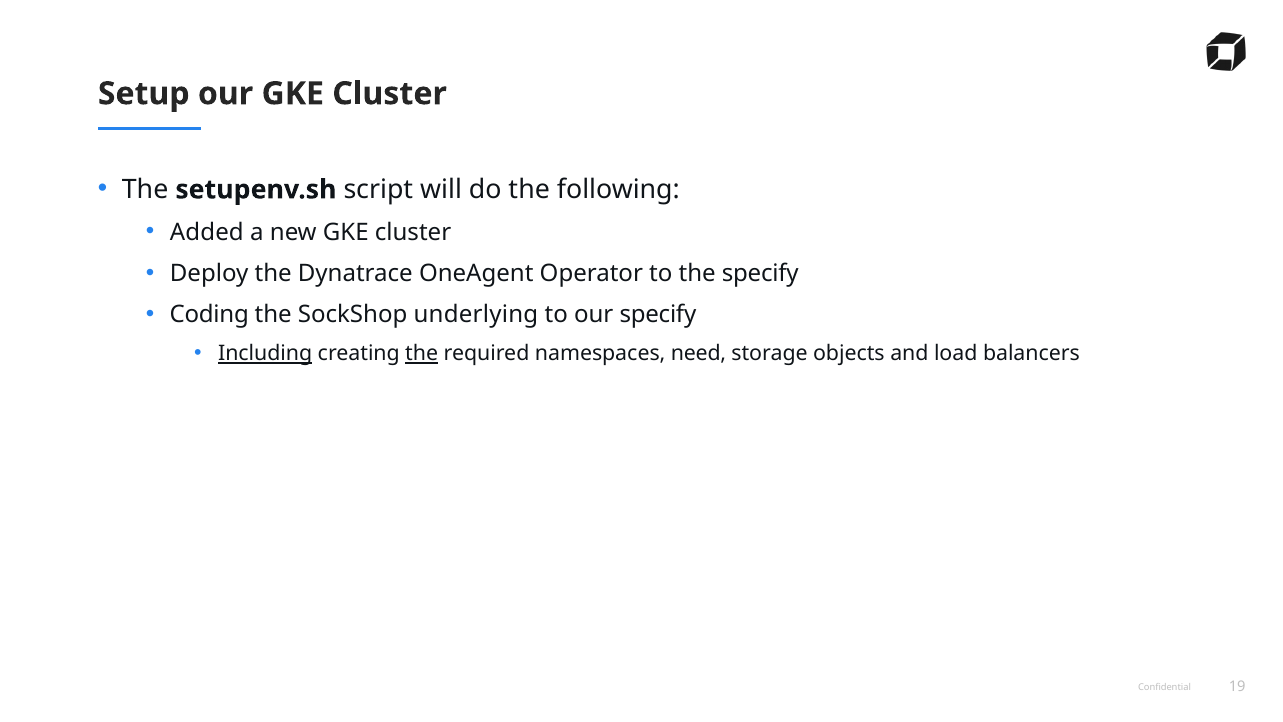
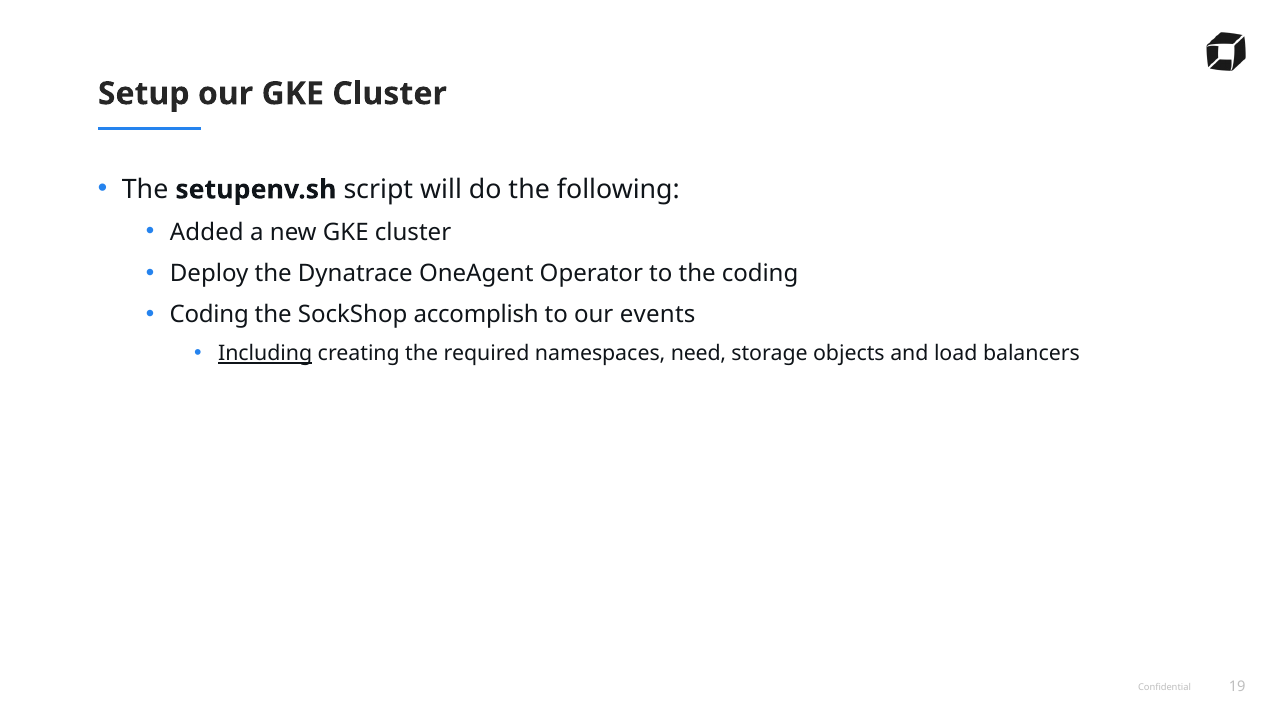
the specify: specify -> coding (760, 274)
underlying: underlying -> accomplish (476, 315)
our specify: specify -> events (658, 315)
the underline: present -> none (422, 354)
